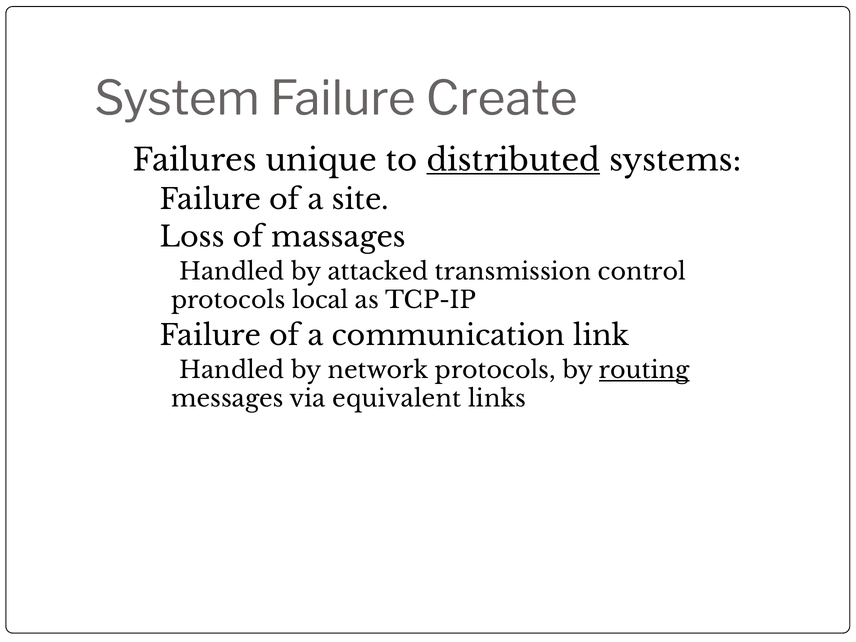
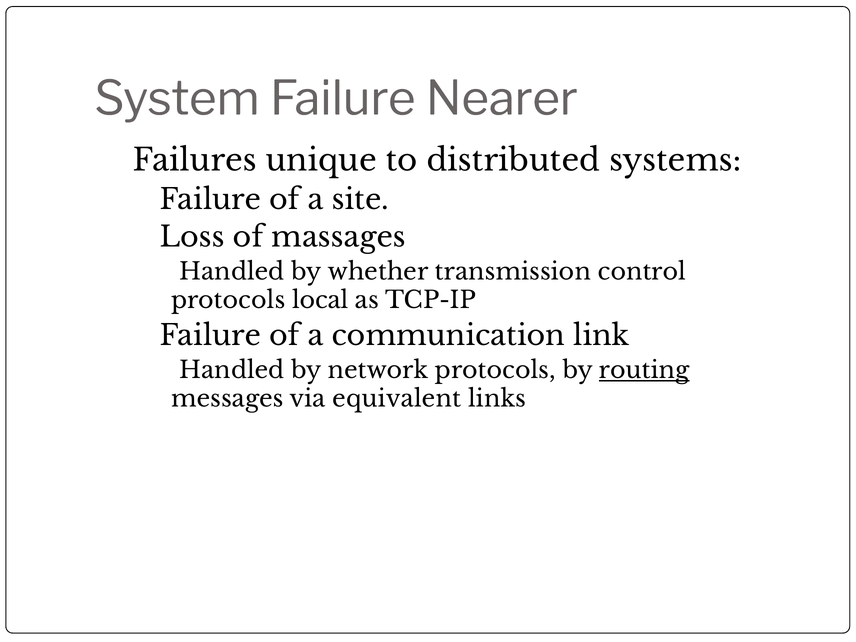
Create: Create -> Nearer (502, 99)
distributed underline: present -> none (513, 161)
attacked: attacked -> whether (378, 272)
